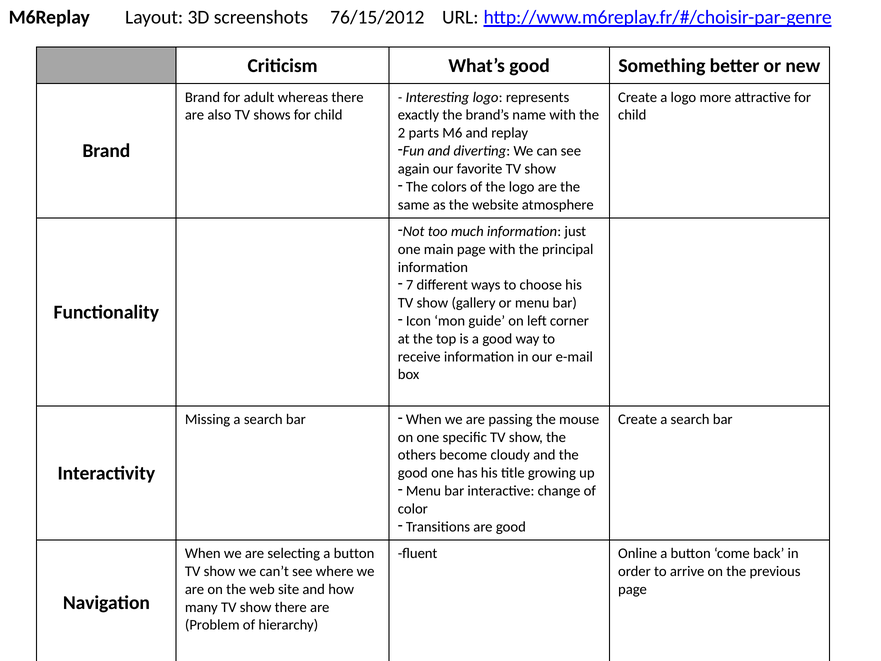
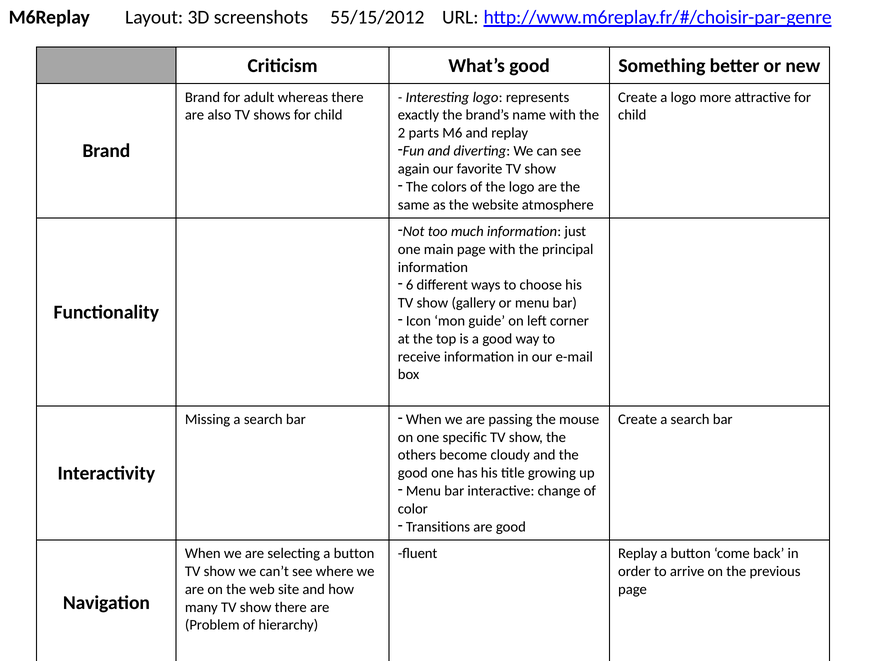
76/15/2012: 76/15/2012 -> 55/15/2012 (377, 17)
7: 7 -> 6 (410, 285)
fluent Online: Online -> Replay (638, 553)
